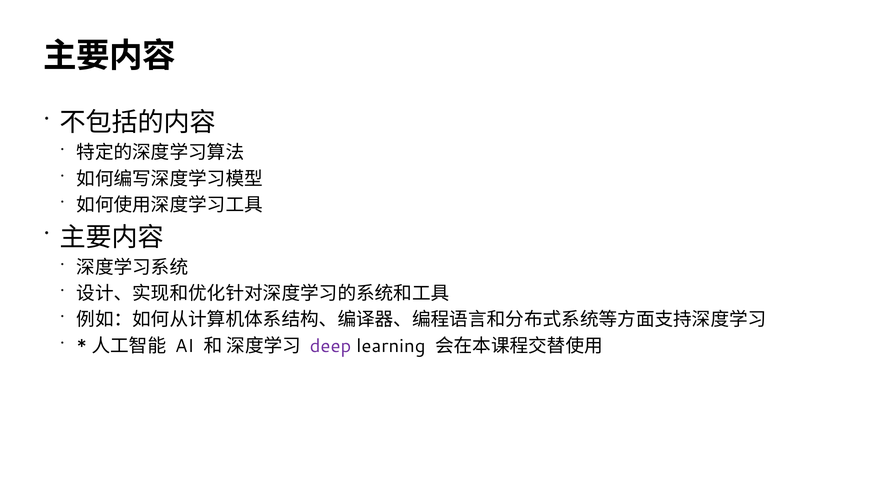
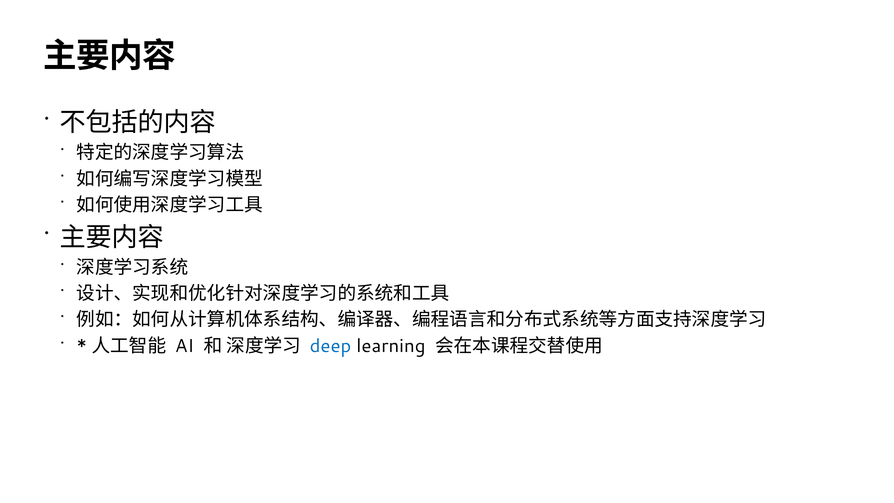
deep colour: purple -> blue (330, 346)
